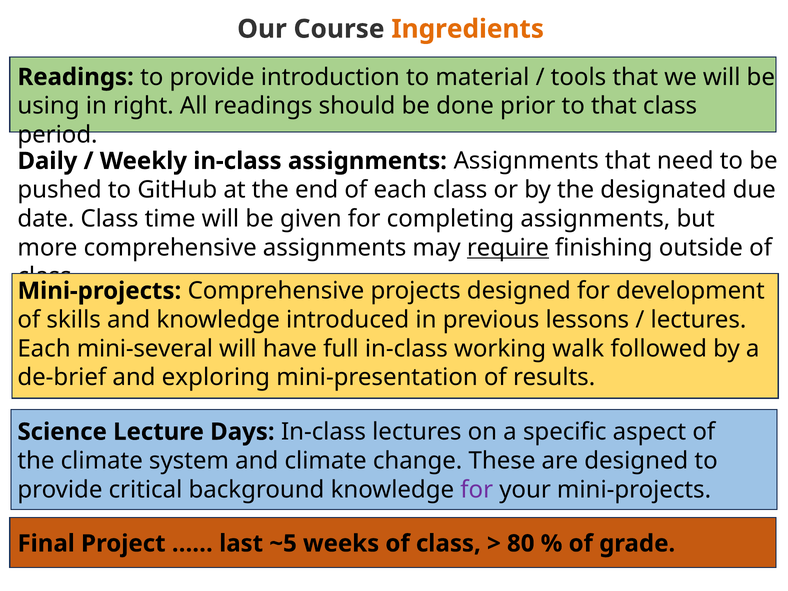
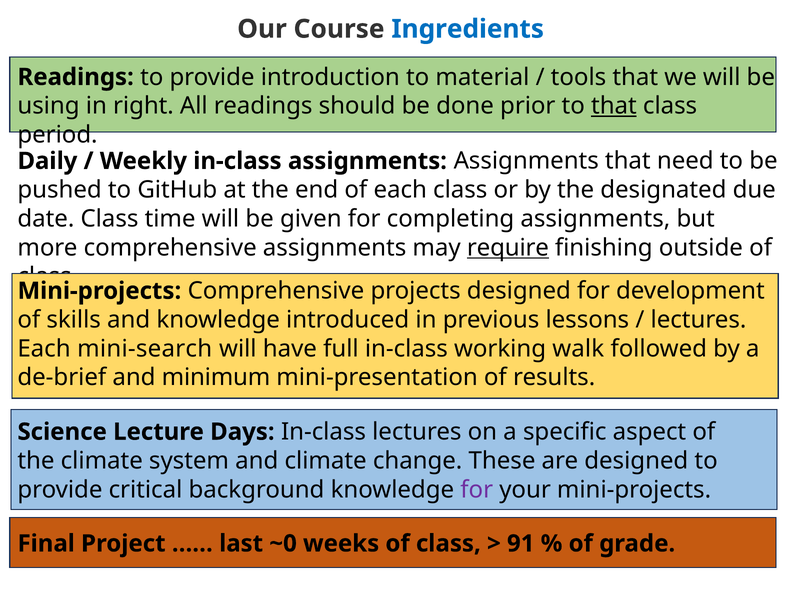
Ingredients colour: orange -> blue (468, 29)
that underline: none -> present (614, 106)
mini-several: mini-several -> mini-search (145, 349)
exploring: exploring -> minimum (216, 378)
~5: ~5 -> ~0 (283, 544)
80: 80 -> 91 (521, 544)
